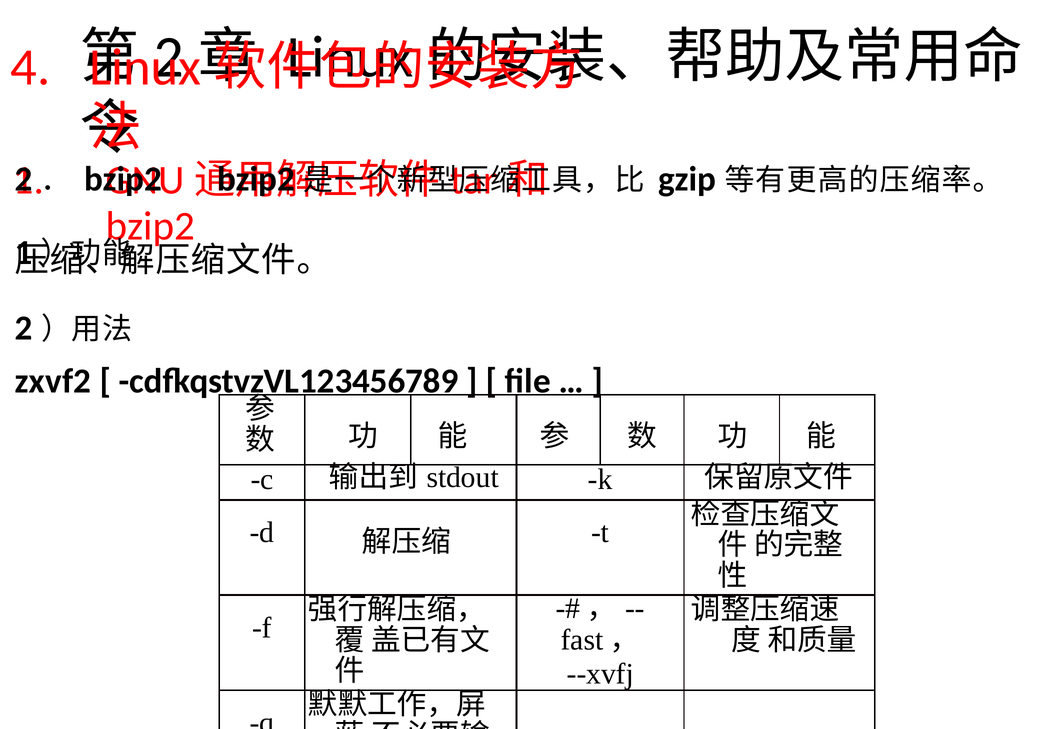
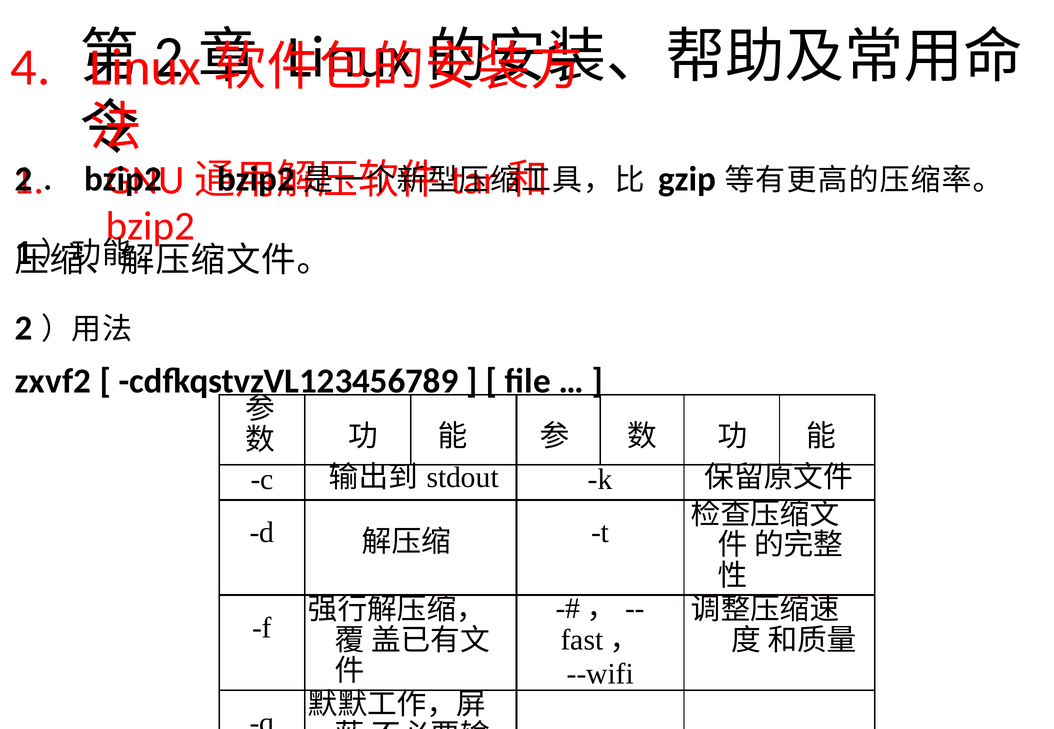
--xvfj: --xvfj -> --wifi (600, 674)
